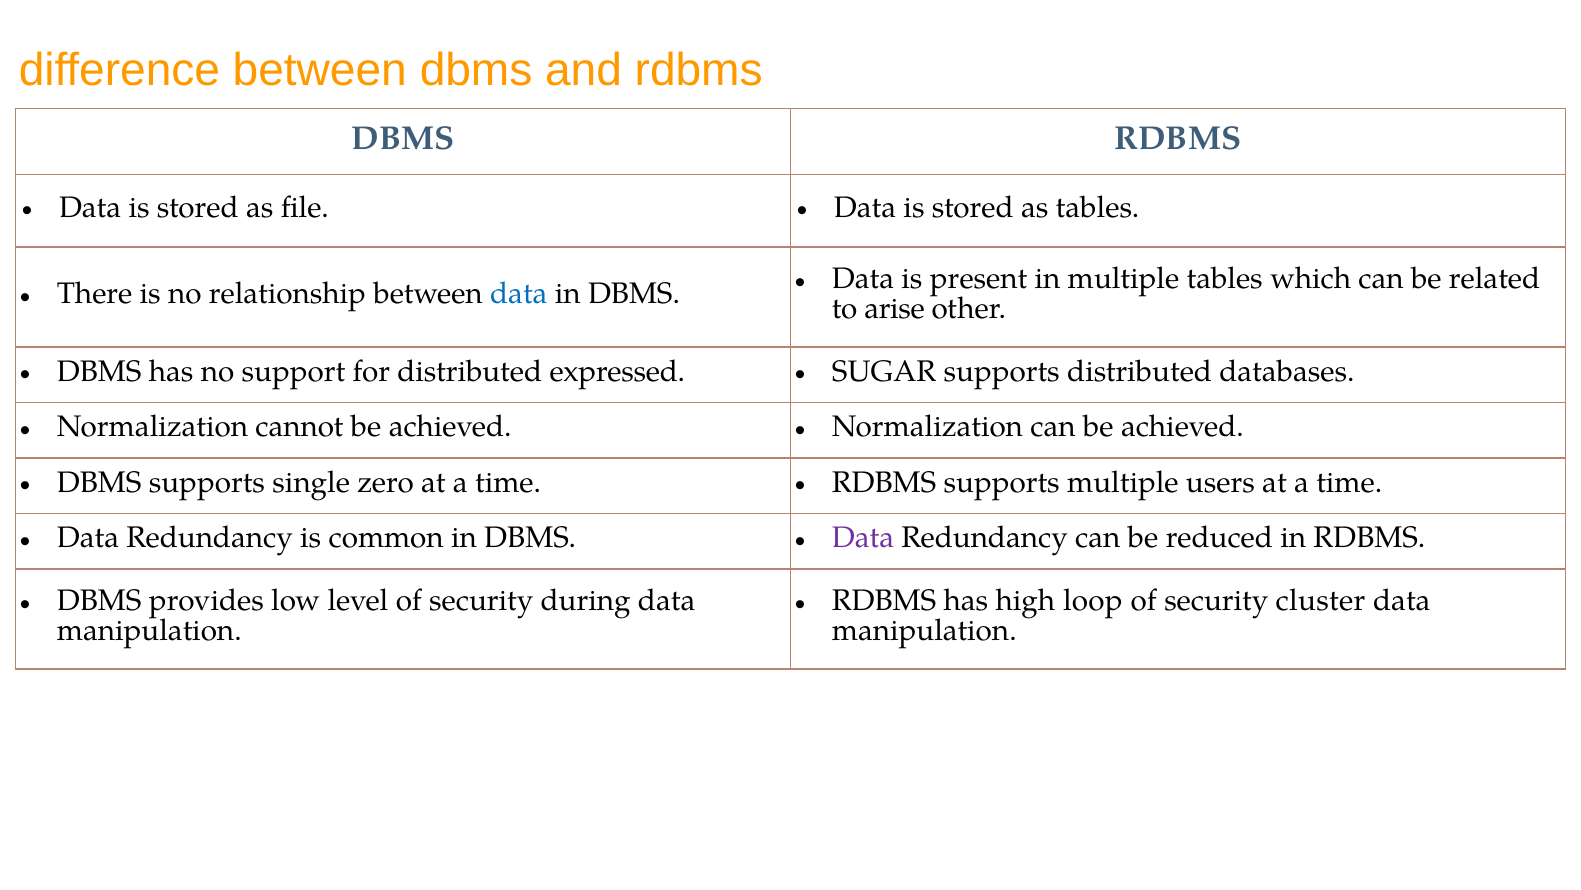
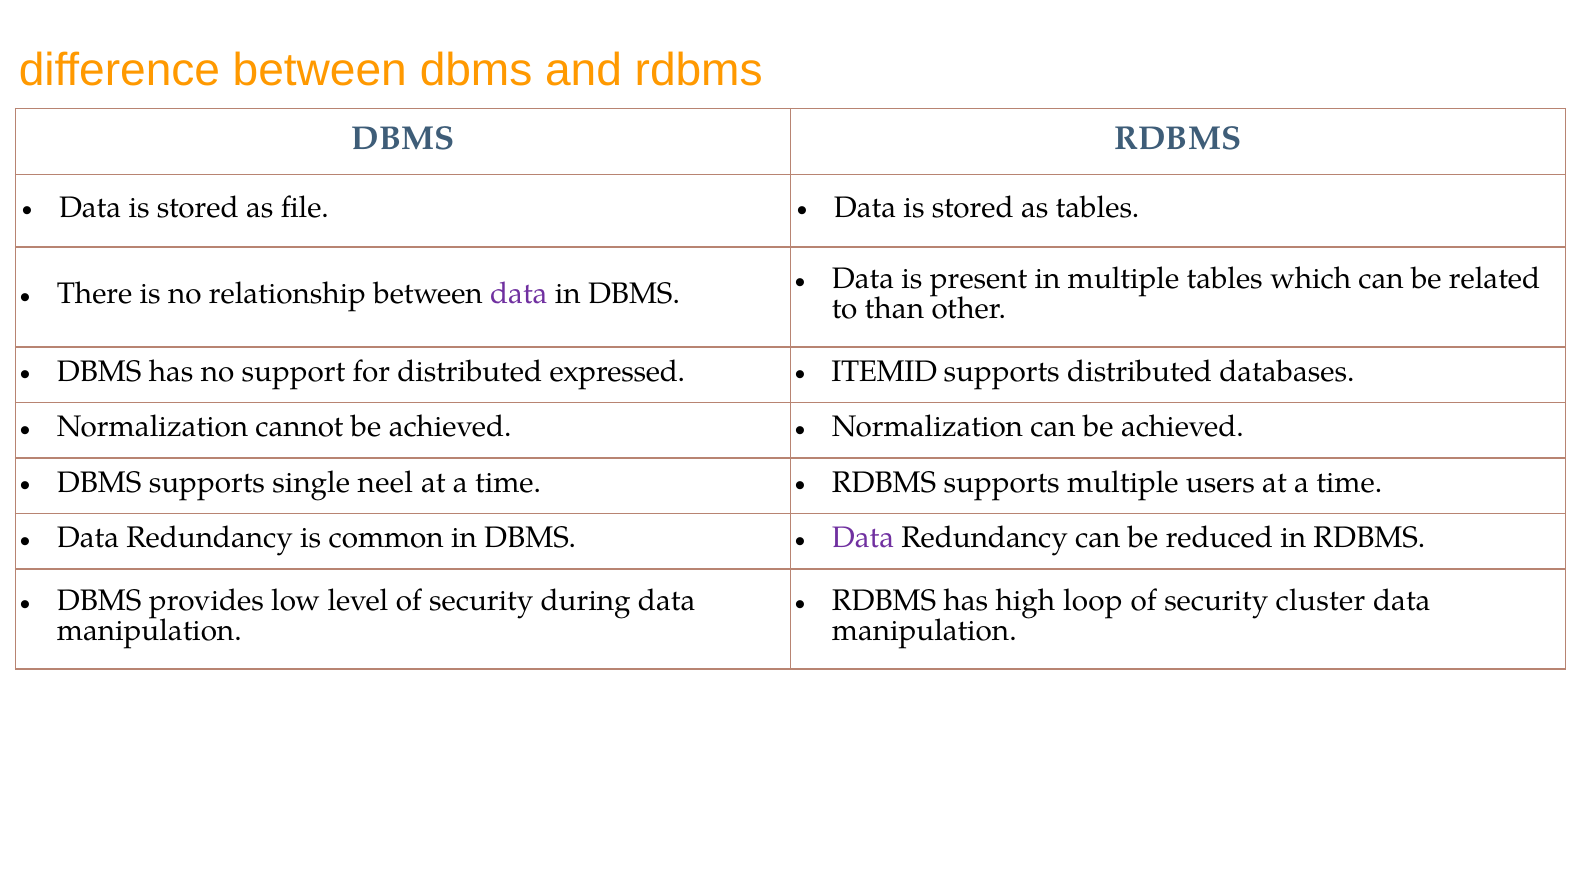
data colour: blue -> purple (519, 293)
arise: arise -> than (894, 308)
SUGAR: SUGAR -> ITEMID (884, 371)
zero: zero -> neel (385, 482)
